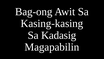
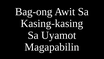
Kadasig: Kadasig -> Uyamot (59, 35)
